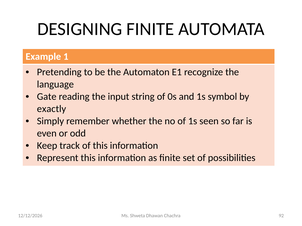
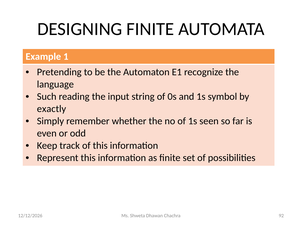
Gate: Gate -> Such (47, 97)
